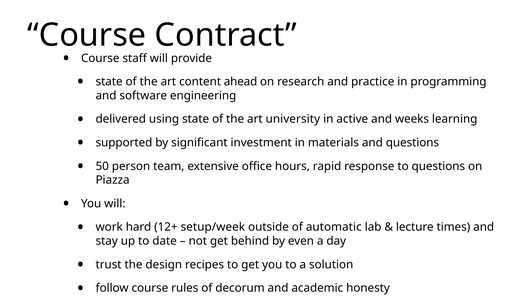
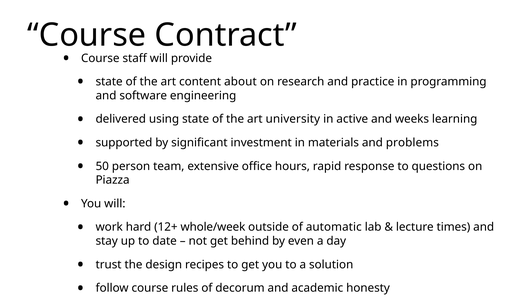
ahead: ahead -> about (240, 82)
and questions: questions -> problems (412, 143)
setup/week: setup/week -> whole/week (213, 227)
